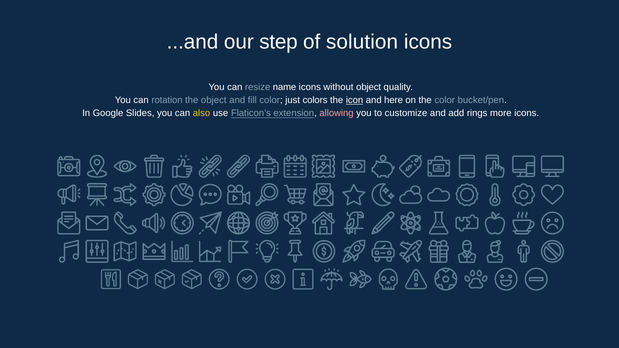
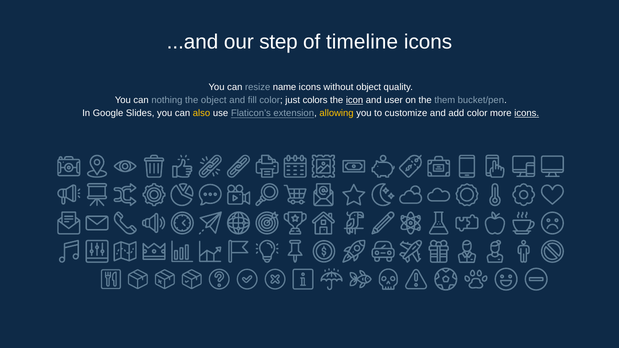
solution: solution -> timeline (362, 42)
rotation: rotation -> nothing (167, 100)
here: here -> user (394, 100)
the color: color -> them (445, 100)
allowing colour: pink -> yellow (337, 113)
add rings: rings -> color (477, 113)
icons underline: none -> present (527, 113)
